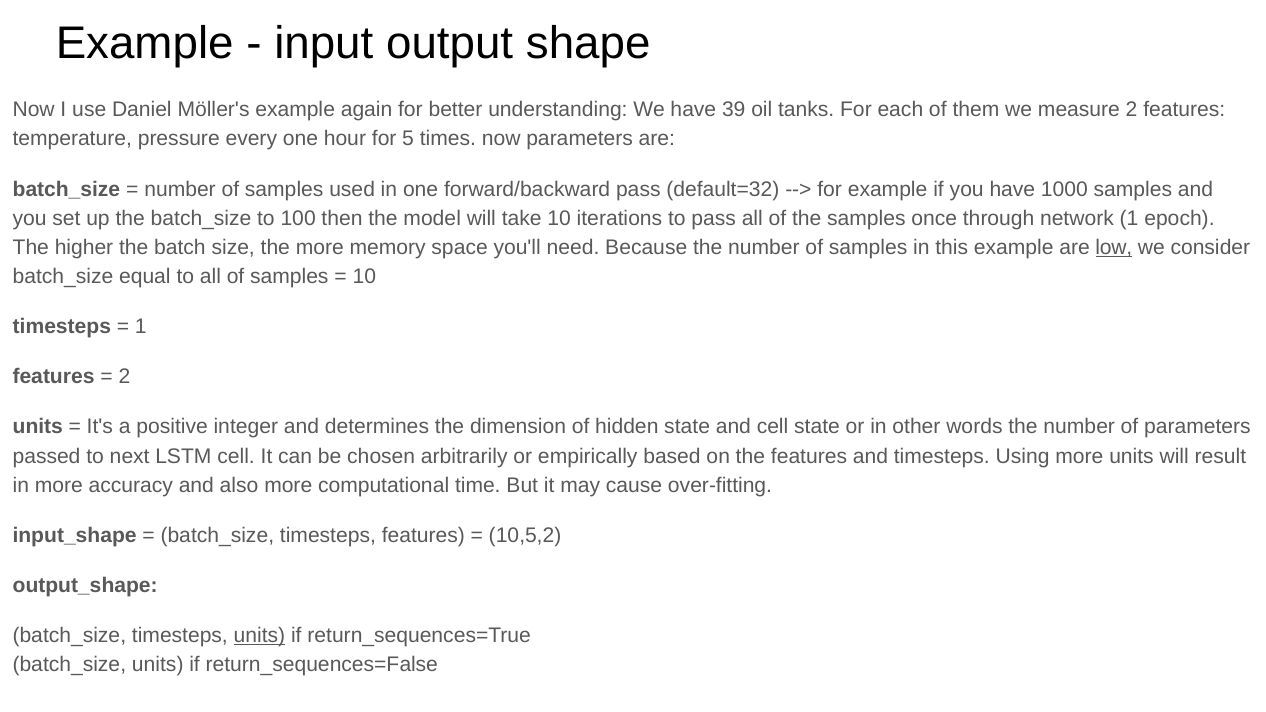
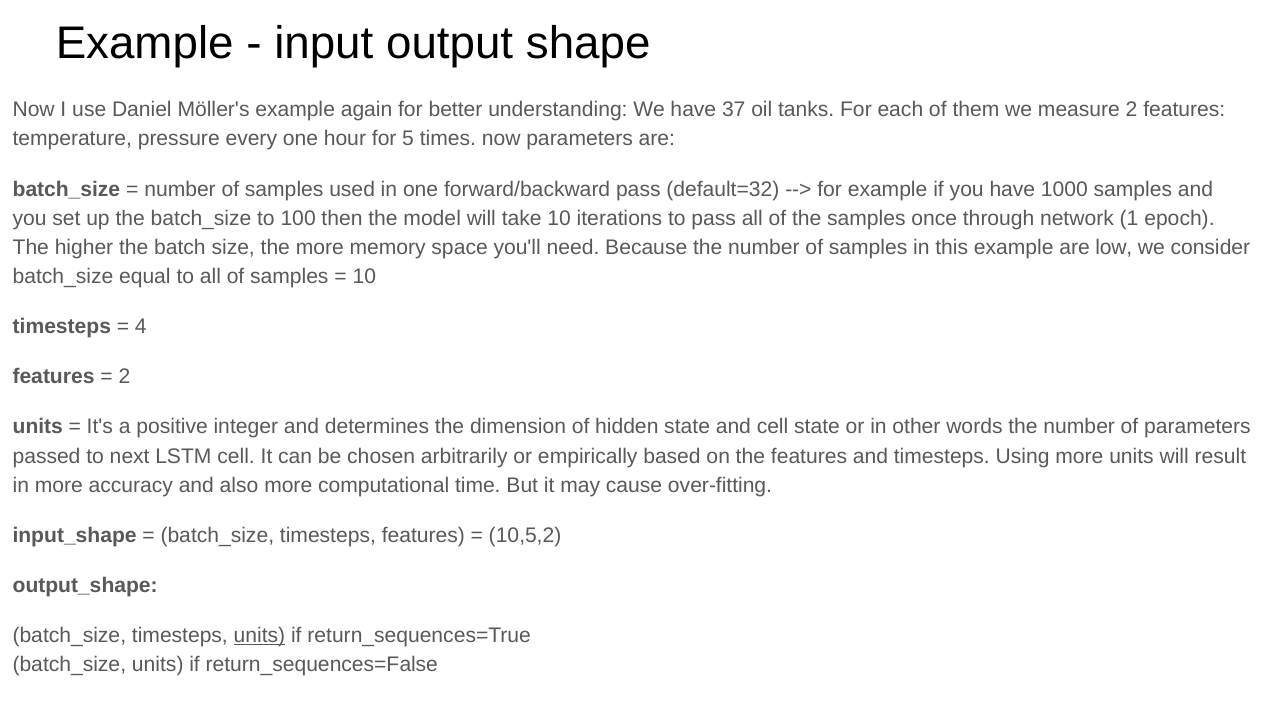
39: 39 -> 37 (734, 110)
low underline: present -> none (1114, 247)
1: 1 -> 4 (141, 327)
